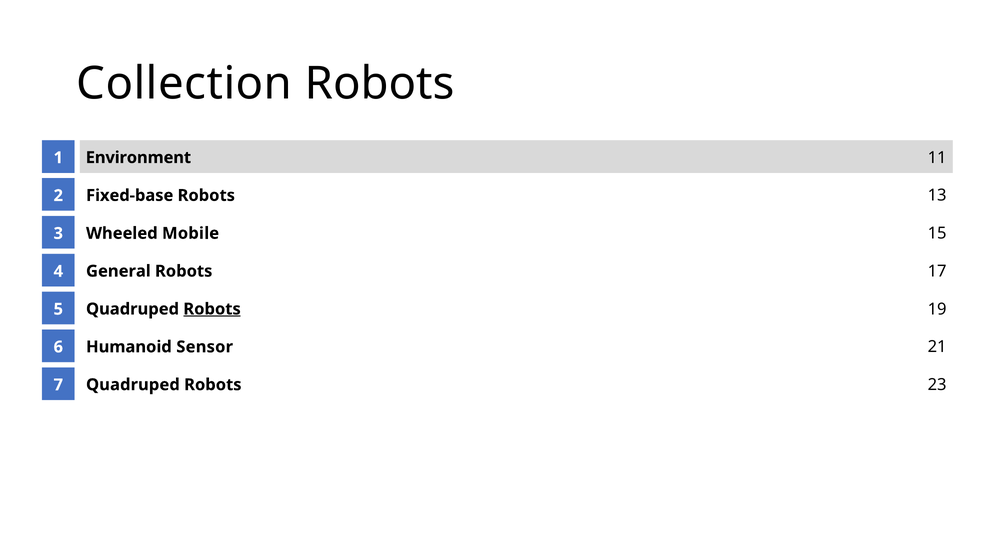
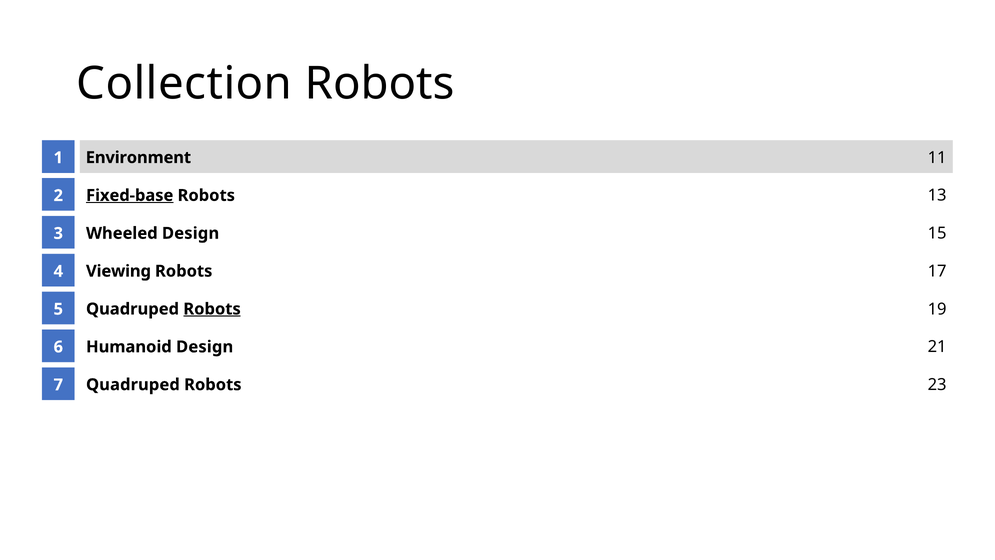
Fixed-base underline: none -> present (130, 195)
Wheeled Mobile: Mobile -> Design (191, 233)
General: General -> Viewing (118, 271)
Humanoid Sensor: Sensor -> Design (205, 347)
